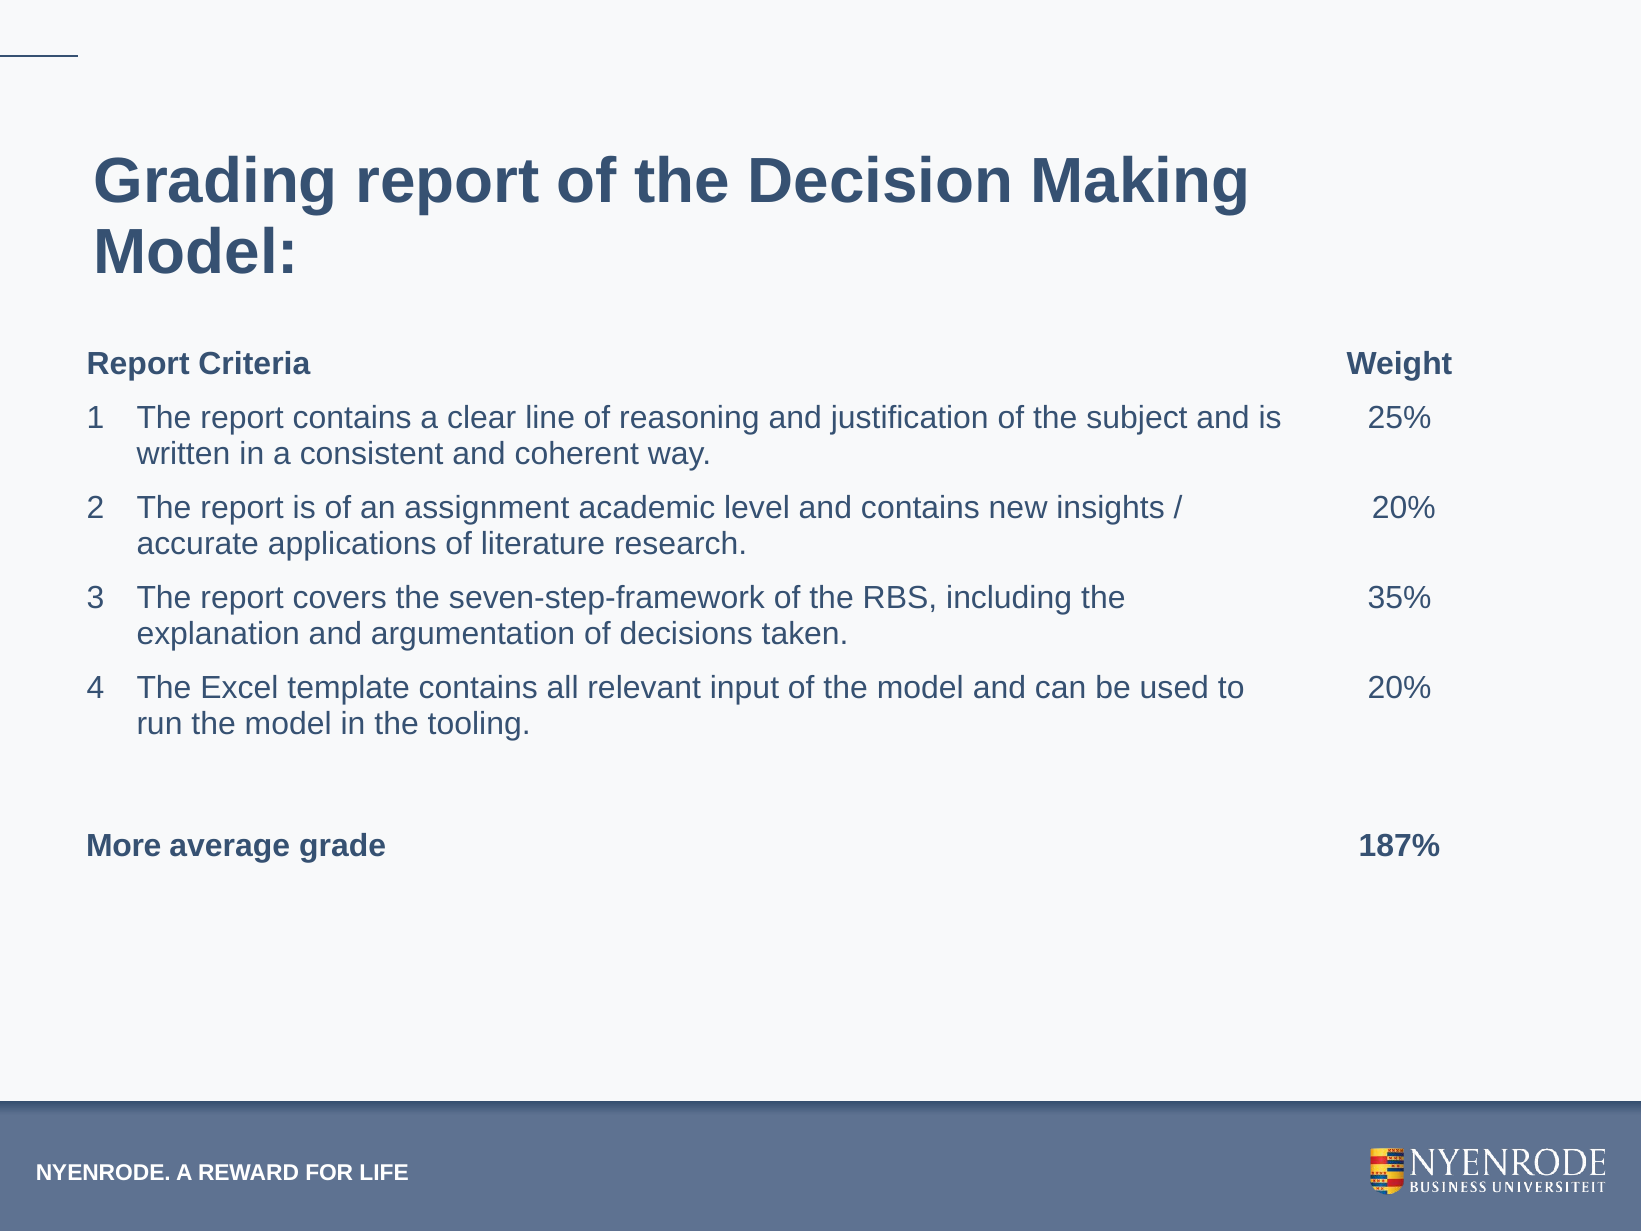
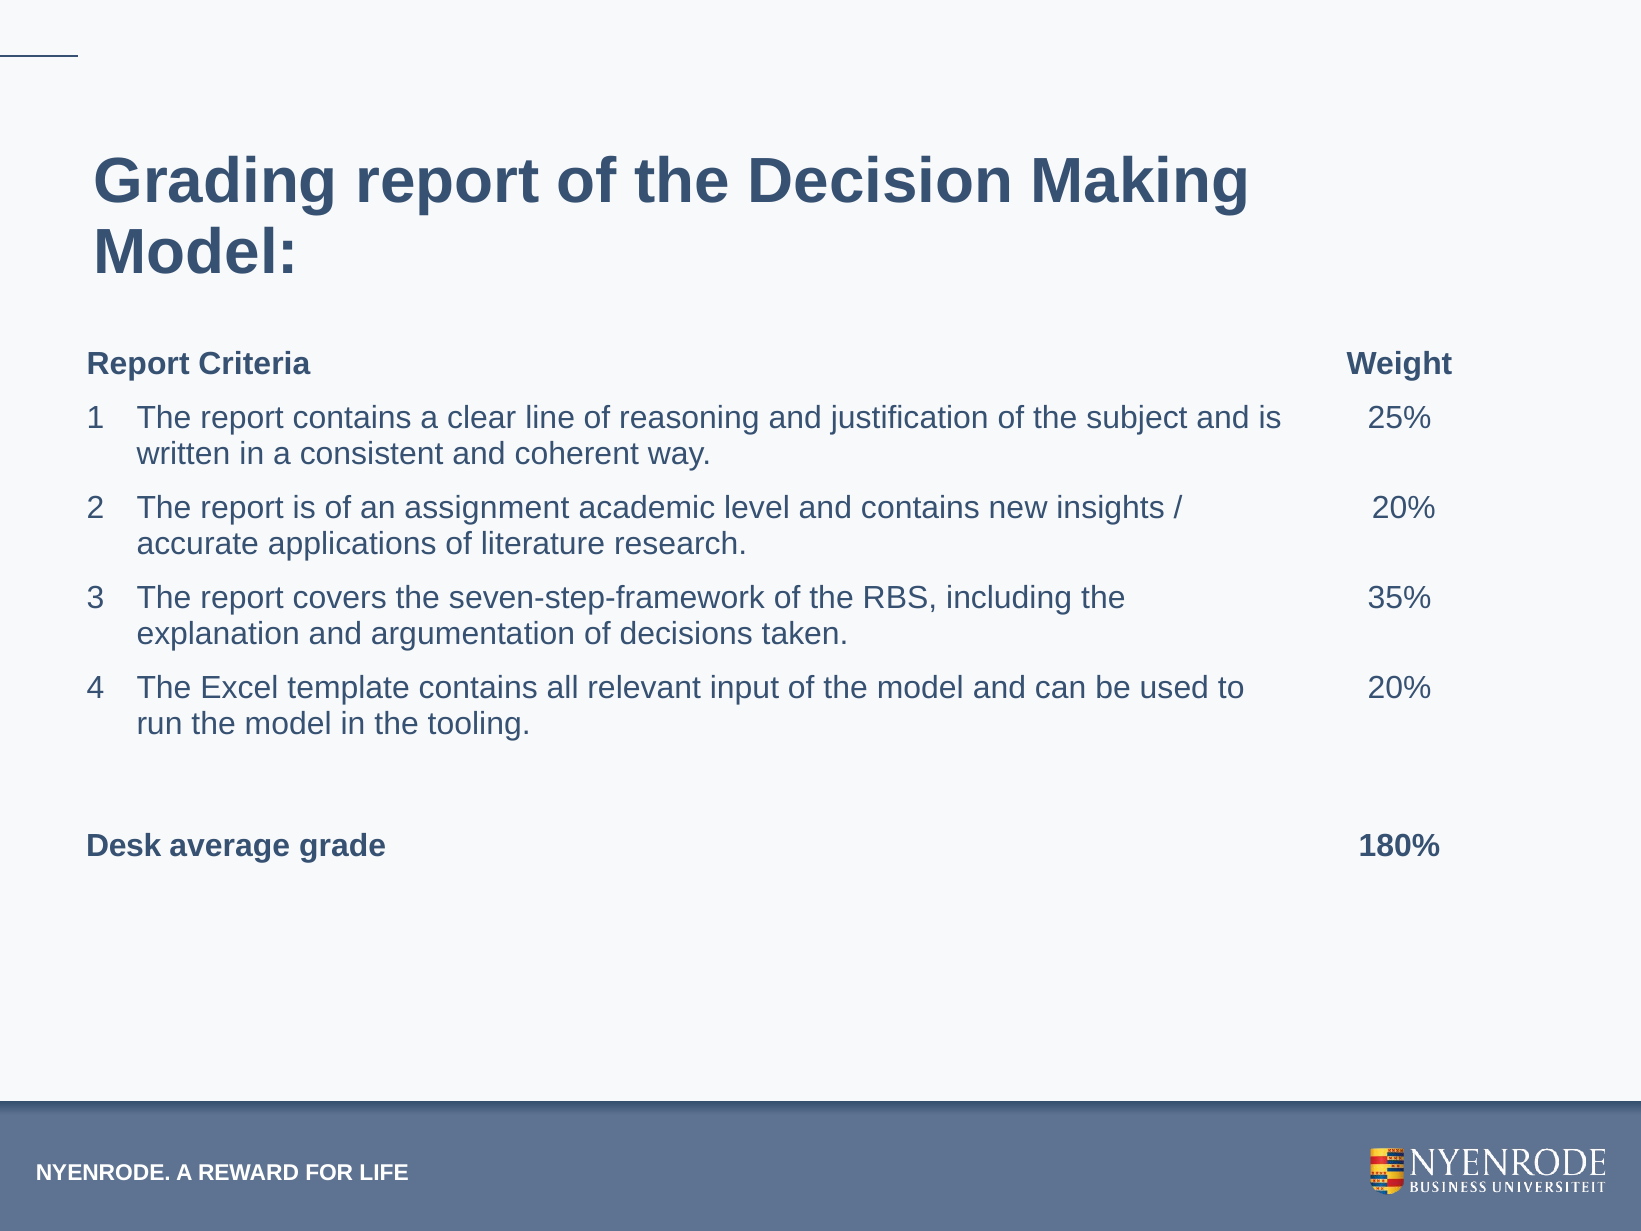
More: More -> Desk (124, 846)
187%: 187% -> 180% (1399, 846)
